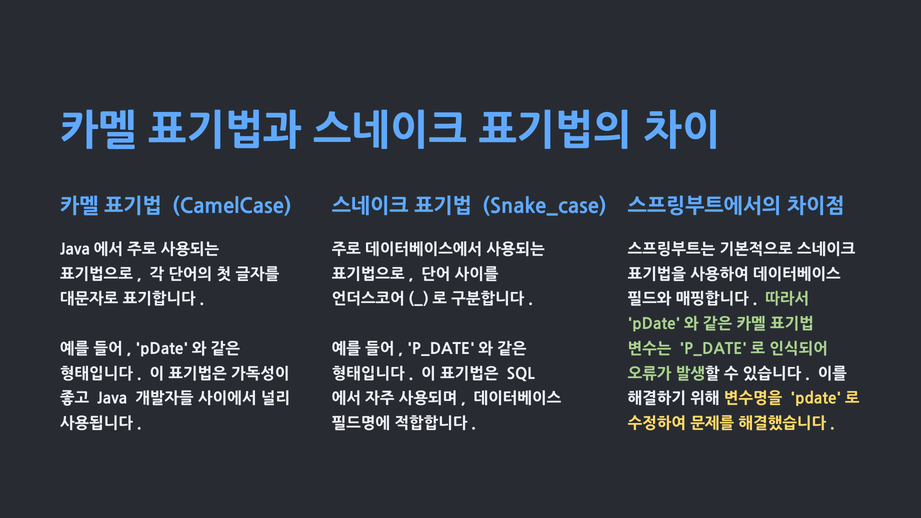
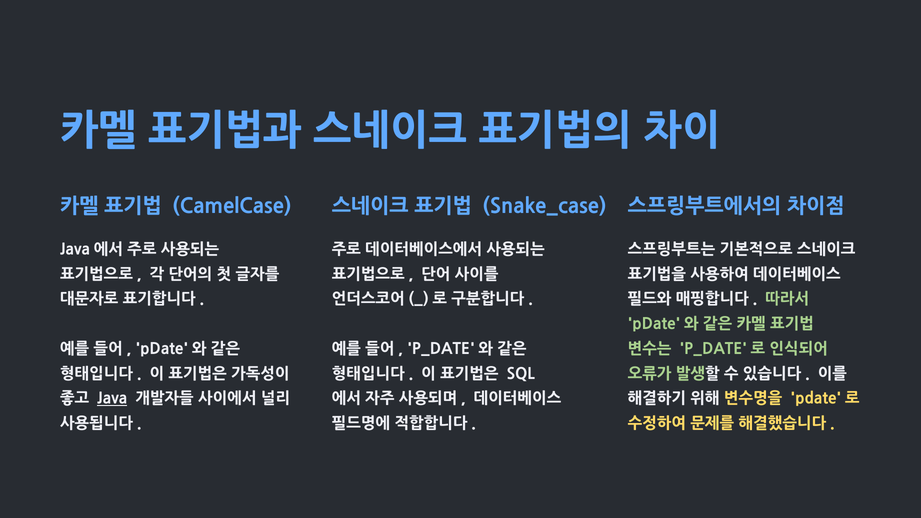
Java underline: none -> present (112, 399)
